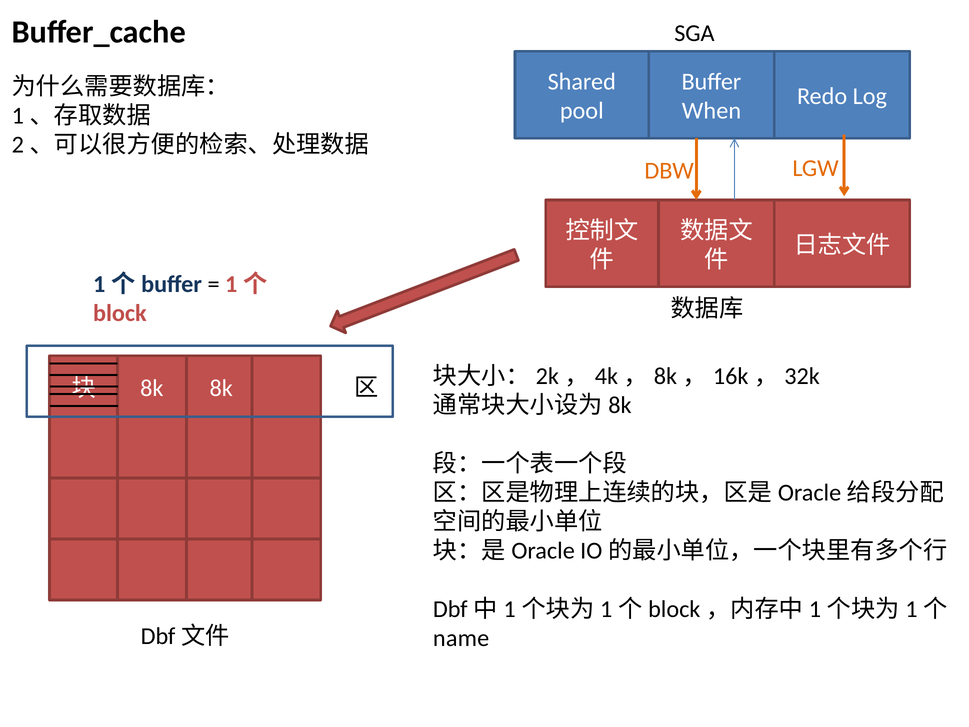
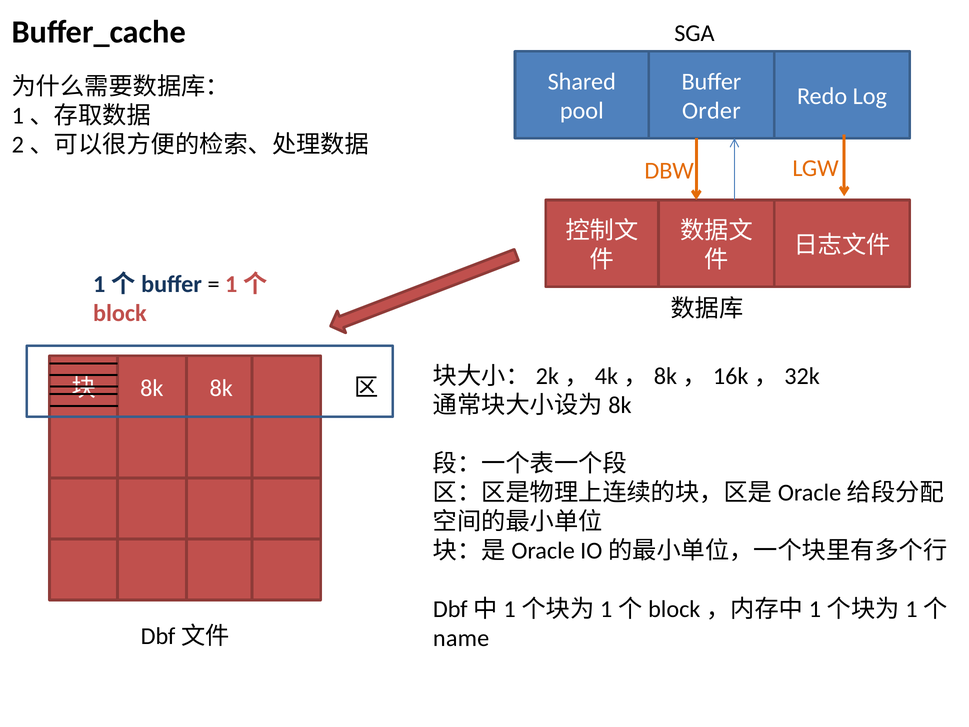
When: When -> Order (711, 111)
